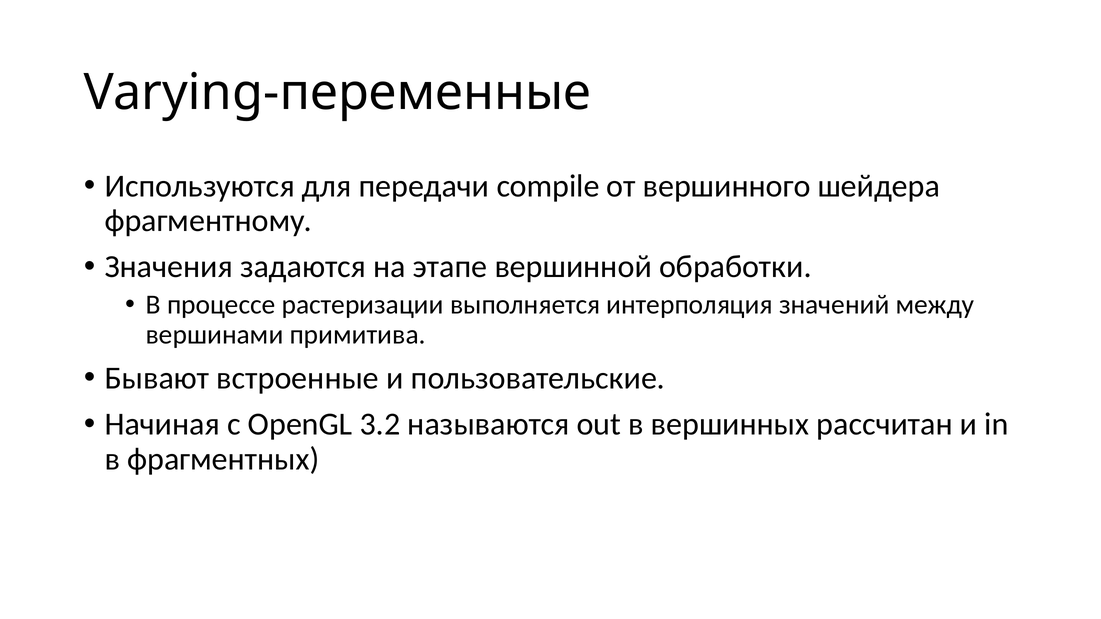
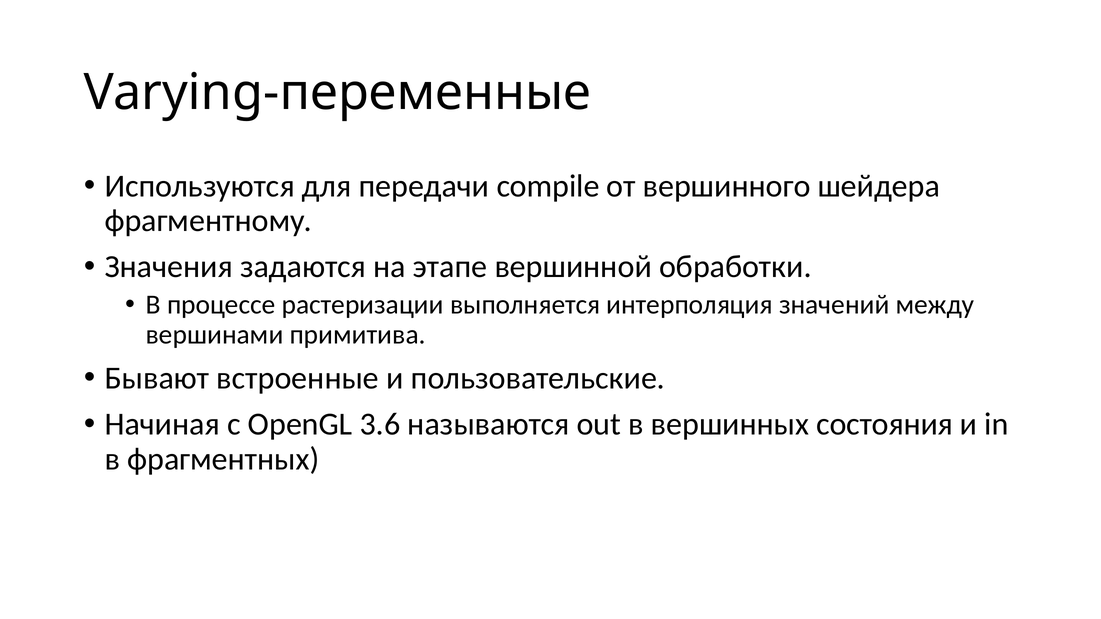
3.2: 3.2 -> 3.6 (380, 424)
рассчитан: рассчитан -> состояния (885, 424)
